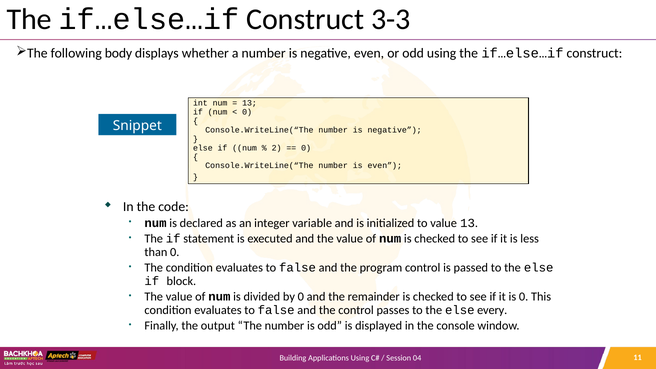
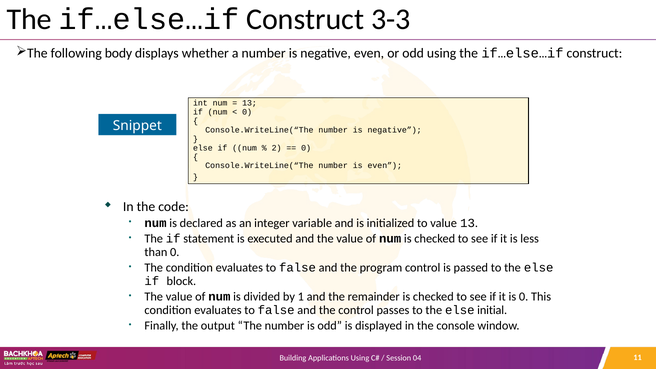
by 0: 0 -> 1 (301, 297)
every: every -> initial (492, 310)
